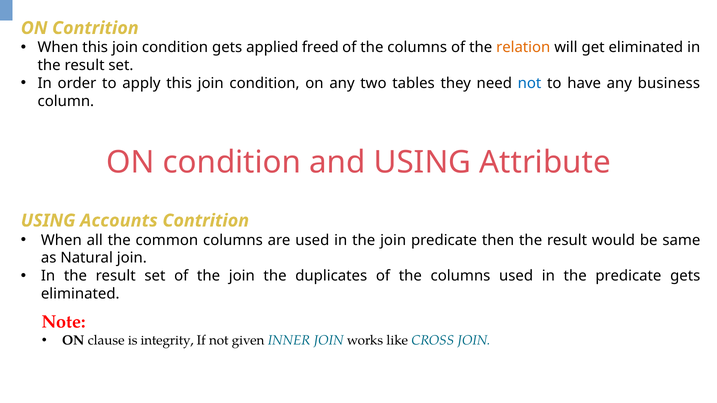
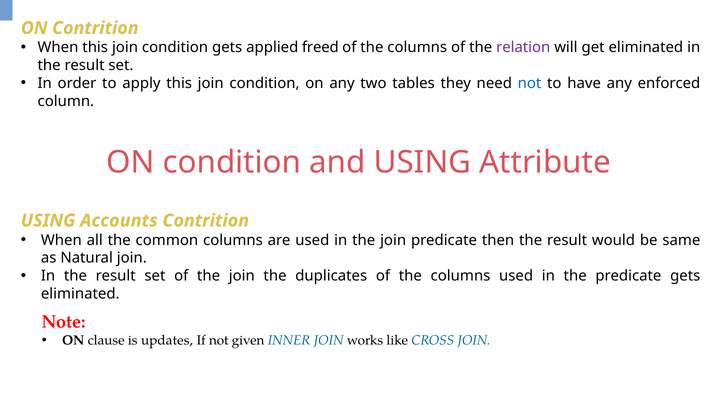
relation colour: orange -> purple (523, 48)
business: business -> enforced (669, 83)
integrity: integrity -> updates (167, 341)
